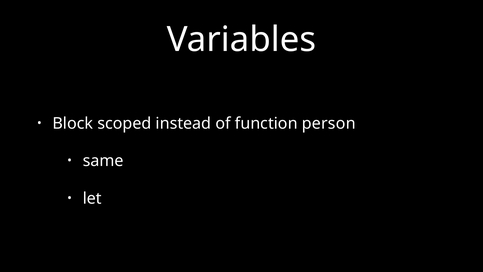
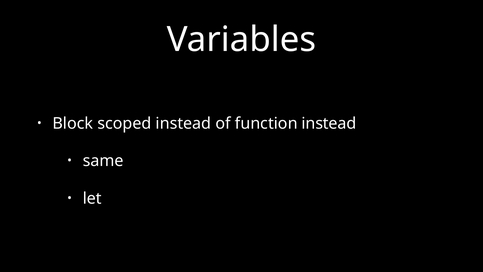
function person: person -> instead (329, 123)
